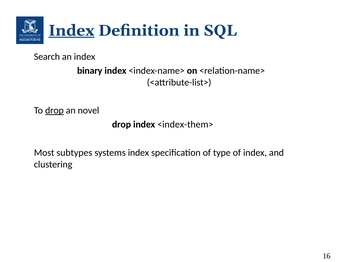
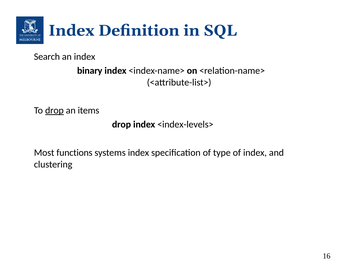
Index underline: present -> none (71, 31)
novel: novel -> items (89, 110)
<index-them>: <index-them> -> <index-levels> (185, 124)
subtypes: subtypes -> functions (74, 153)
